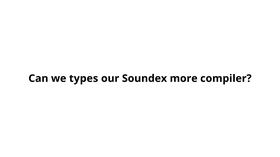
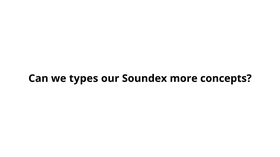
compiler: compiler -> concepts (226, 79)
